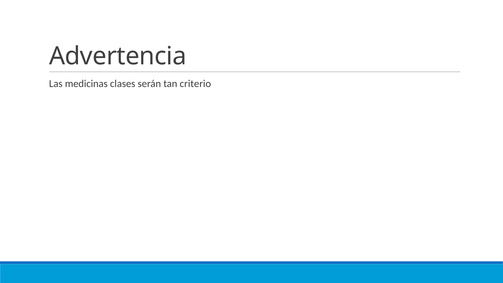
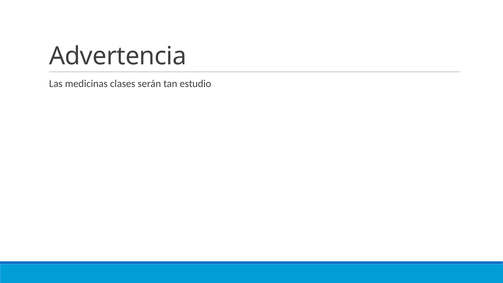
criterio: criterio -> estudio (195, 84)
